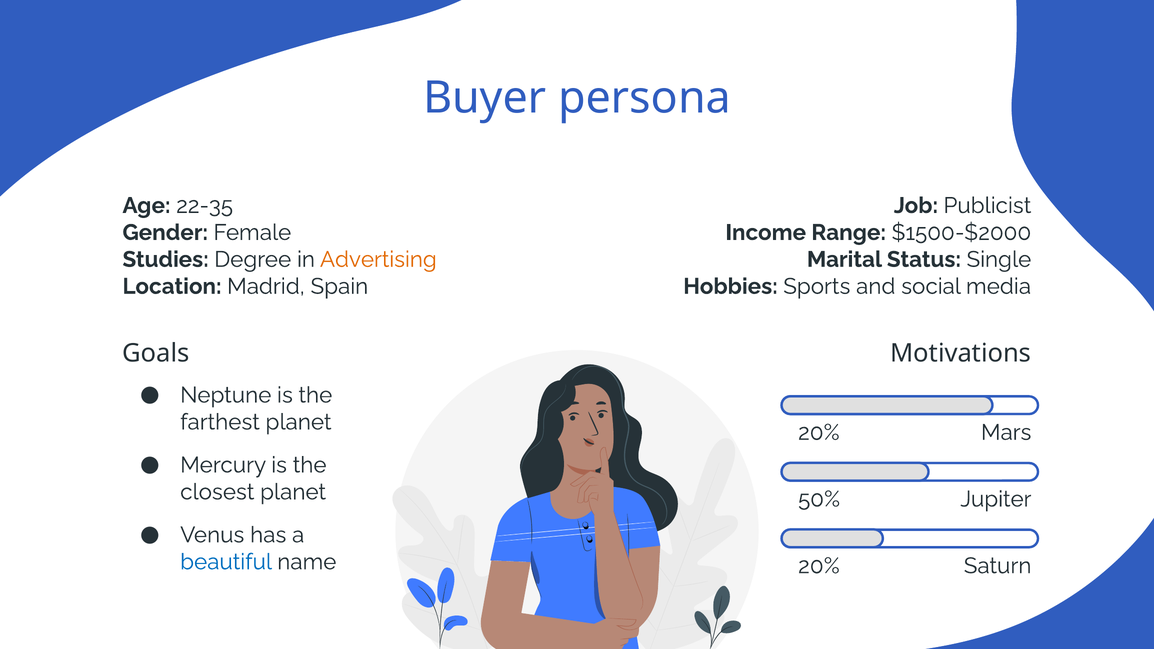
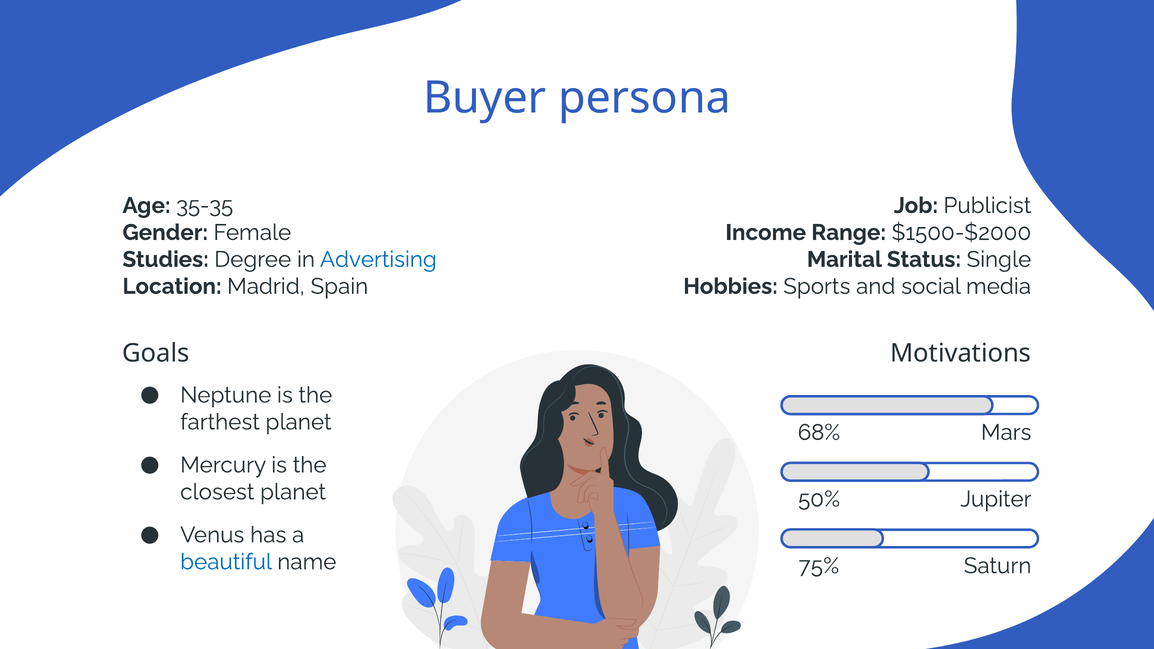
22-35: 22-35 -> 35-35 (205, 206)
Advertising colour: orange -> blue (378, 260)
20%: 20% -> 68% (819, 433)
20%: 20% -> 75% (819, 566)
